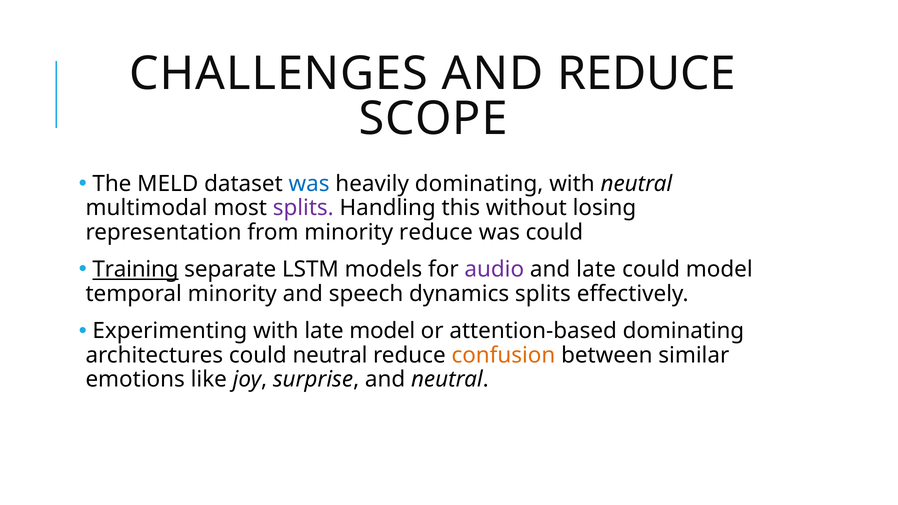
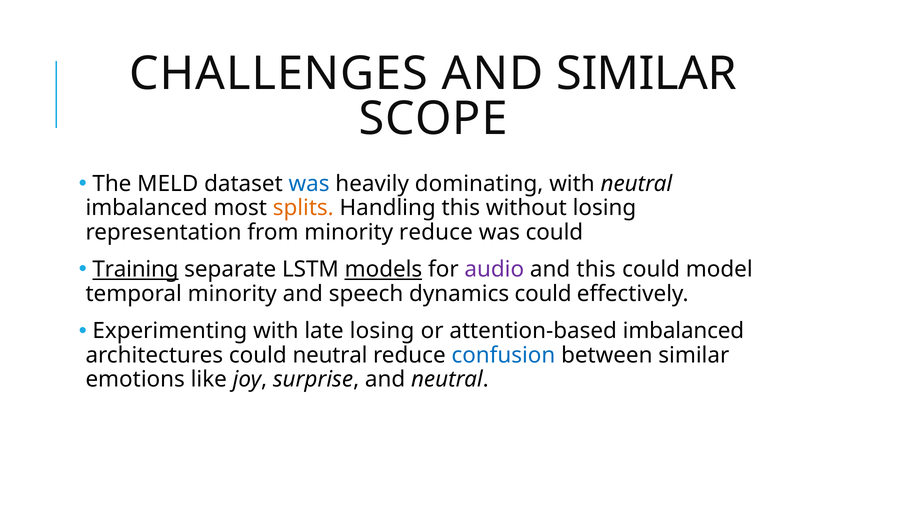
AND REDUCE: REDUCE -> SIMILAR (647, 74)
multimodal: multimodal -> imbalanced (147, 208)
splits colour: purple -> orange (303, 208)
models underline: none -> present (383, 270)
and late: late -> this (596, 270)
dynamics splits: splits -> could (543, 294)
late model: model -> losing (382, 331)
attention-based dominating: dominating -> imbalanced (683, 331)
confusion colour: orange -> blue (503, 355)
